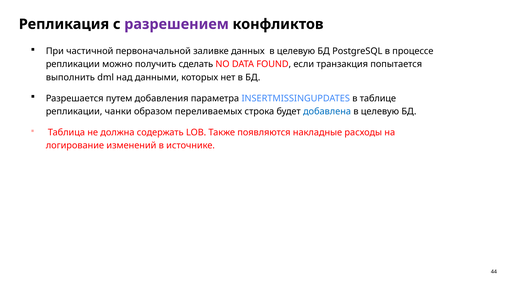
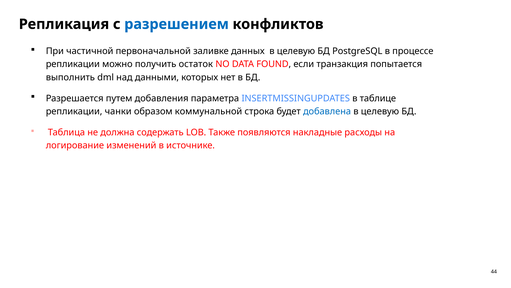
разрешением colour: purple -> blue (177, 24)
сделать: сделать -> остаток (196, 64)
переливаемых: переливаемых -> коммунальной (209, 111)
